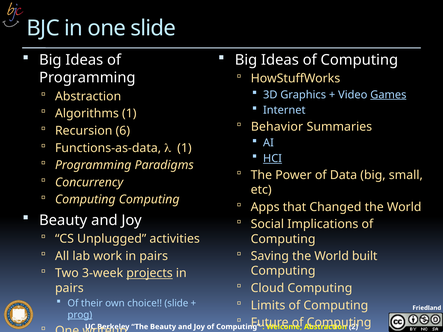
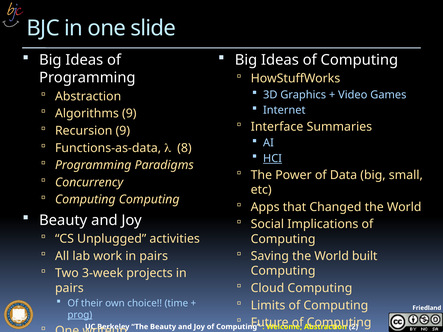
Games underline: present -> none (388, 95)
Algorithms 1: 1 -> 9 (129, 114)
Behavior: Behavior -> Interface (277, 127)
Recursion 6: 6 -> 9 (123, 131)
l 1: 1 -> 8 (184, 148)
projects underline: present -> none (150, 273)
choice slide: slide -> time (176, 303)
